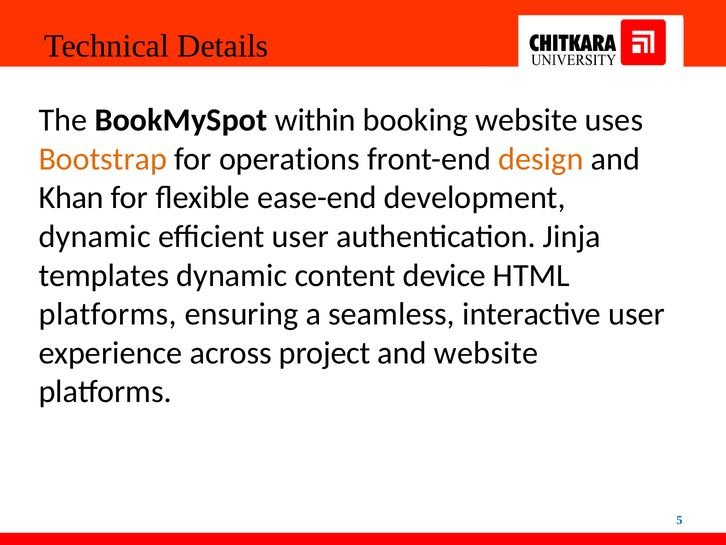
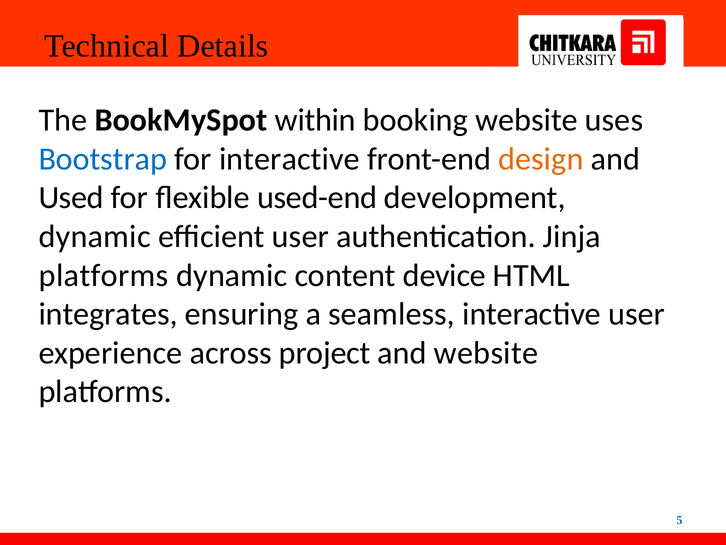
Bootstrap colour: orange -> blue (103, 159)
for operations: operations -> interactive (289, 159)
Khan: Khan -> Used (71, 198)
ease-end: ease-end -> used-end (317, 198)
templates: templates -> platforms (104, 275)
platforms: platforms -> integrates (108, 314)
